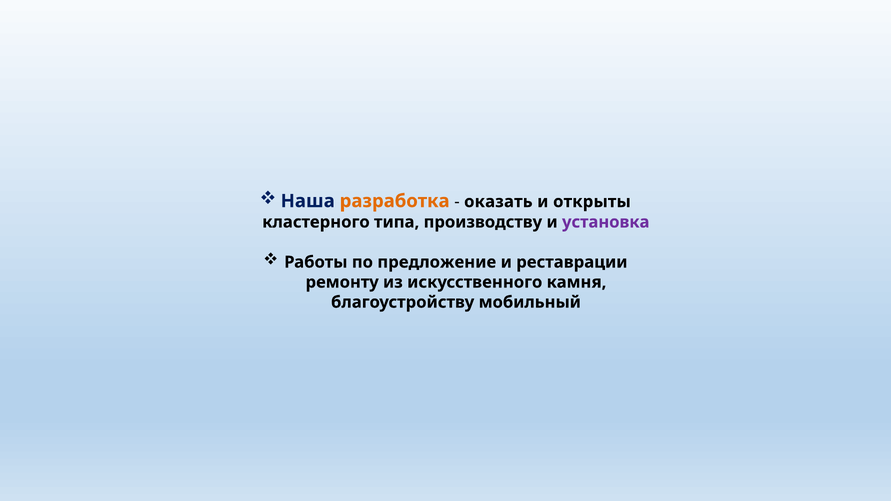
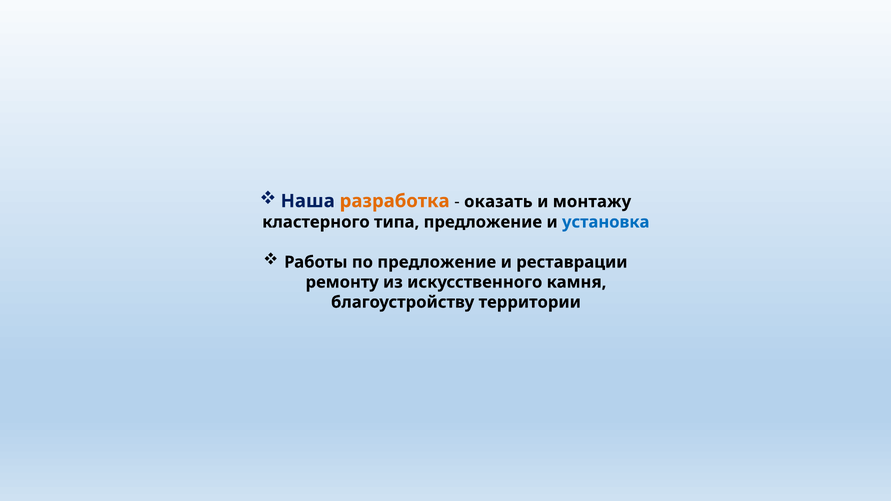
открыты: открыты -> монтажу (592, 202)
типа производству: производству -> предложение (483, 222)
установка colour: purple -> blue (606, 222)
мобильный: мобильный -> территории (530, 302)
